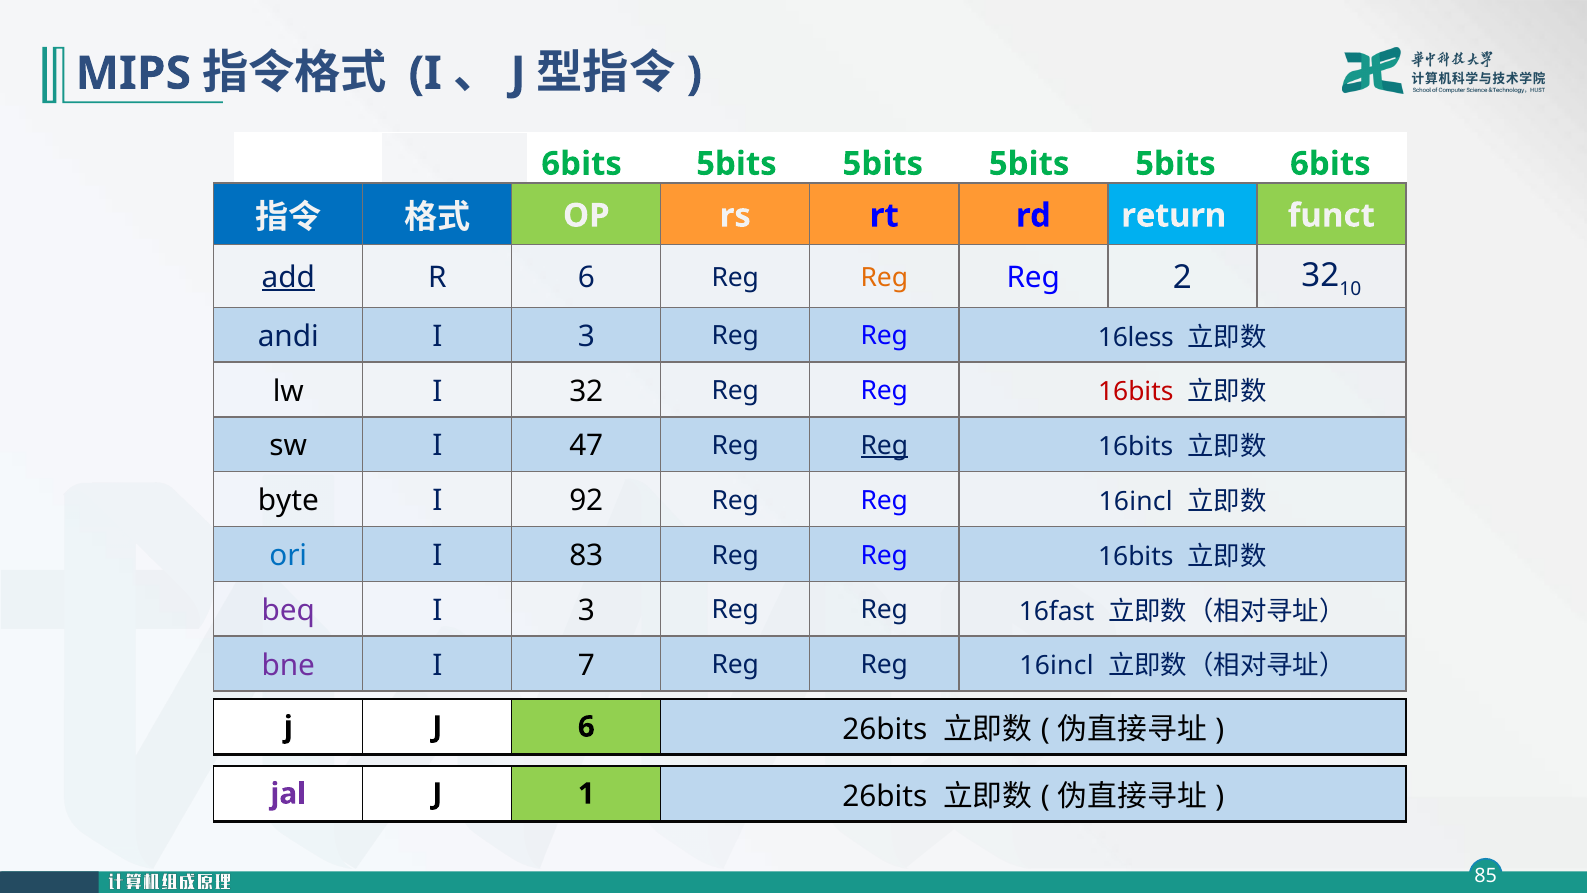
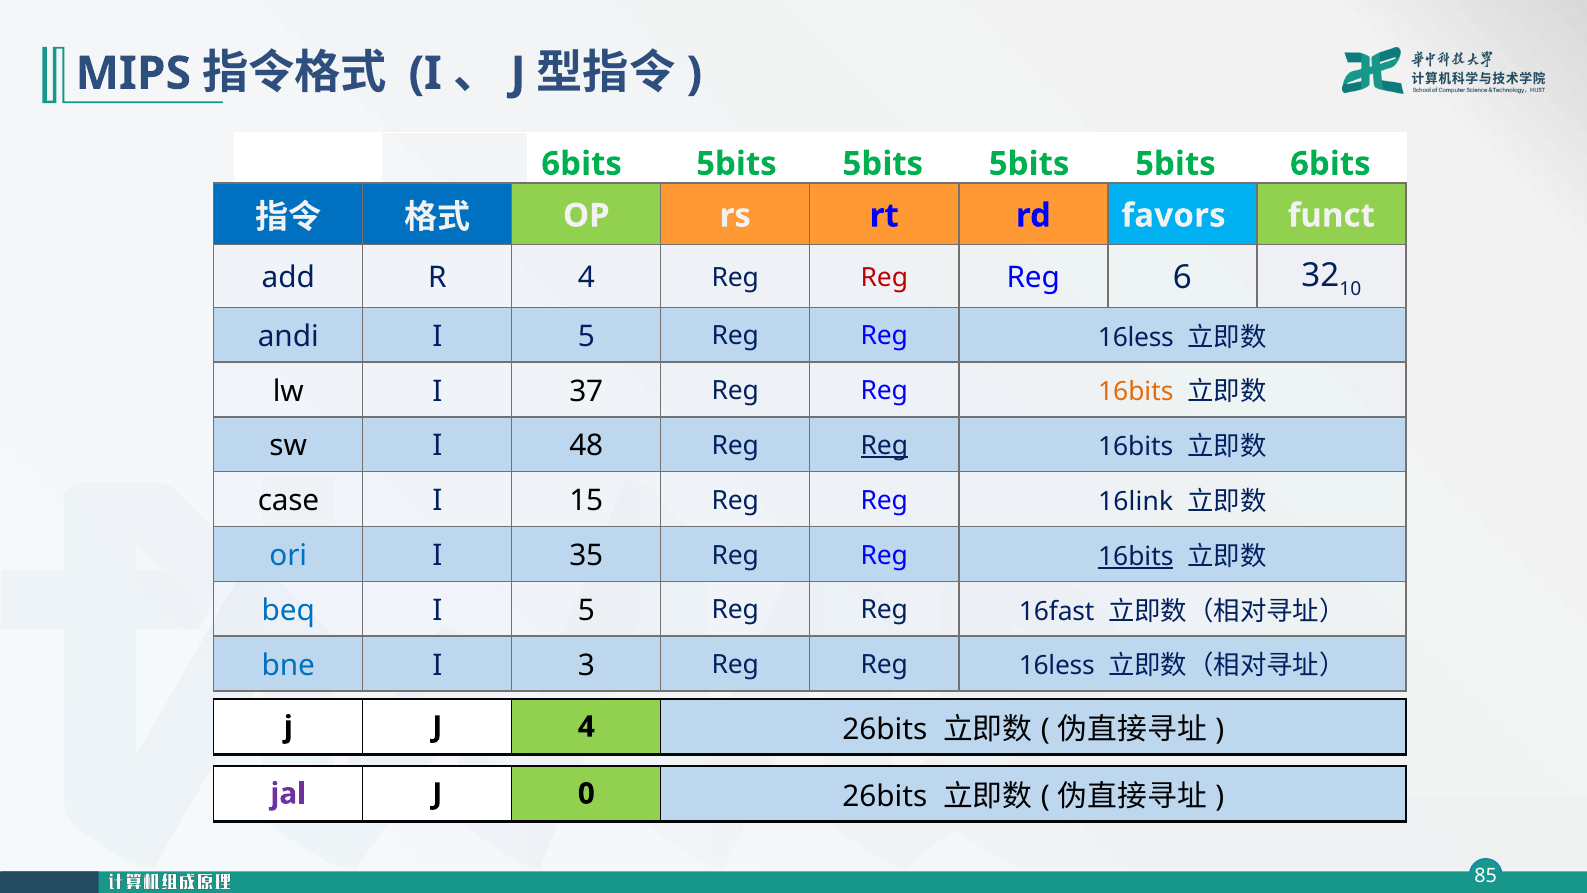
return: return -> favors (1174, 216)
add underline: present -> none (288, 277)
R 6: 6 -> 4 (586, 277)
Reg colour: orange -> red (884, 277)
2: 2 -> 6 (1182, 278)
3: 3 -> 5 (586, 336)
I 32: 32 -> 37 (586, 391)
16bits colour: red -> orange (1136, 392)
47: 47 -> 48 (586, 446)
byte: byte -> case (288, 501)
92: 92 -> 15 (586, 501)
16incl: 16incl -> 16link (1136, 502)
83: 83 -> 35 (586, 555)
16bits underline: none -> present (1136, 556)
beq colour: purple -> blue (288, 610)
3: 3 -> 5 (586, 610)
bne colour: purple -> blue (288, 665)
7: 7 -> 3 (586, 665)
16incl: 16incl -> 16less (1057, 666)
J 6: 6 -> 4 (586, 727)
1: 1 -> 0 (586, 793)
